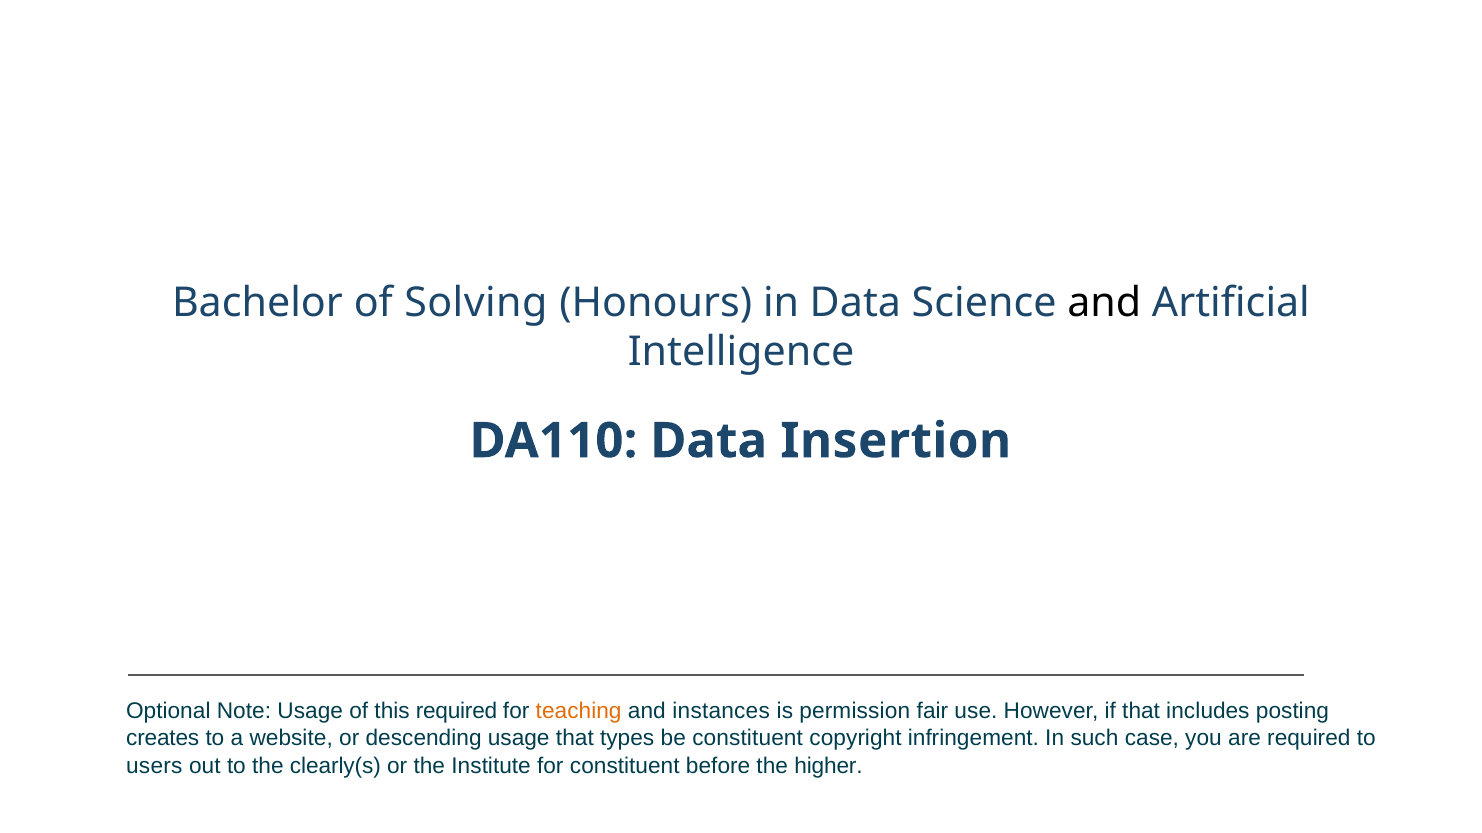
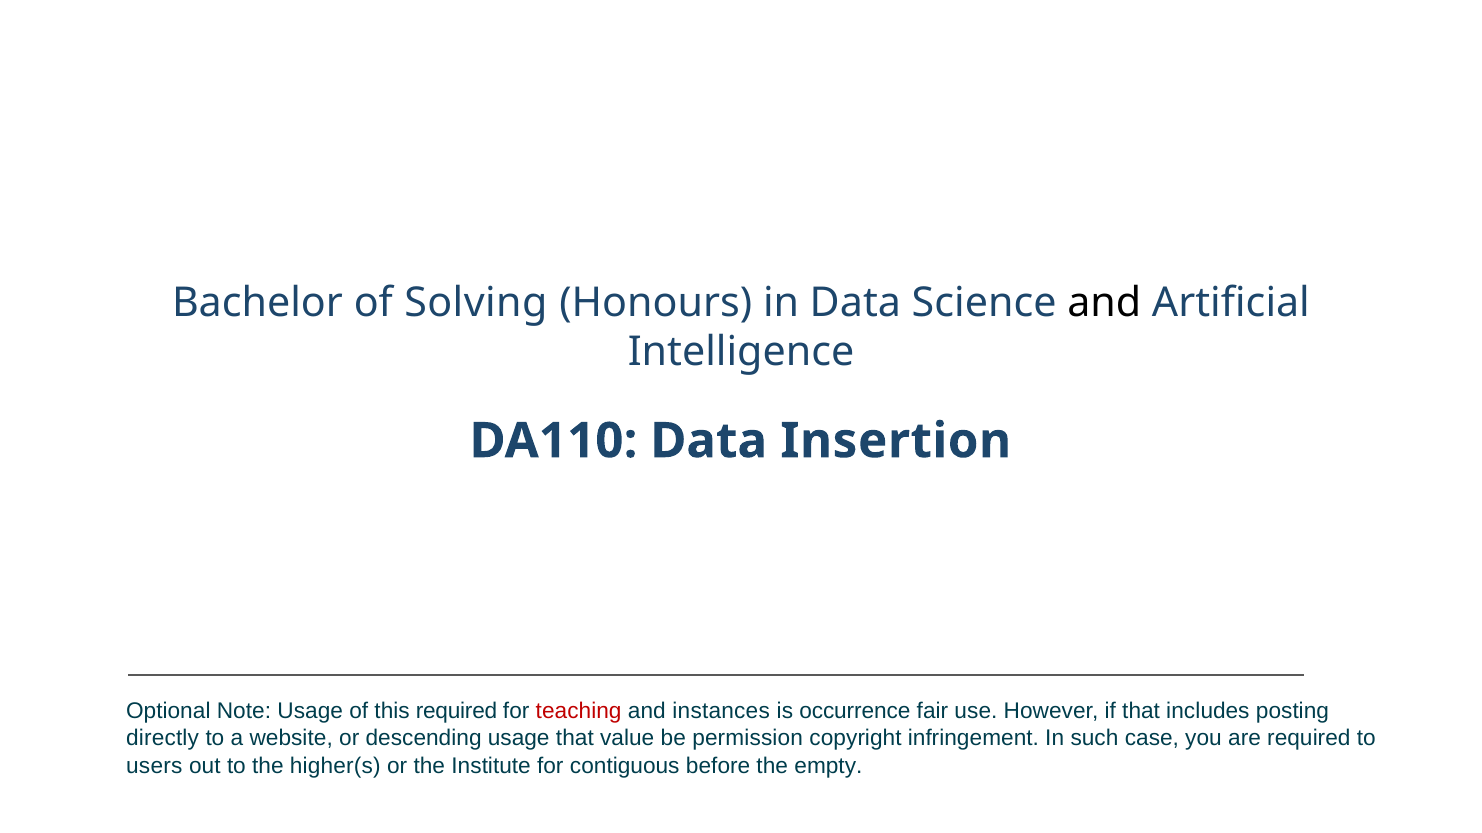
teaching colour: orange -> red (579, 712)
permission: permission -> occurrence (855, 712)
creates: creates -> directly (163, 739)
types: types -> value (627, 739)
be constituent: constituent -> permission (748, 739)
clearly(s: clearly(s -> higher(s (335, 766)
for constituent: constituent -> contiguous (625, 766)
higher: higher -> empty (828, 766)
